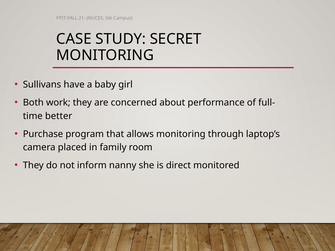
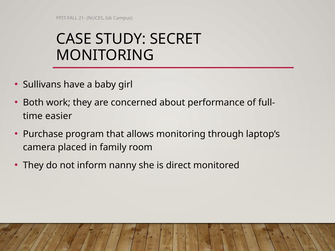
better: better -> easier (59, 116)
